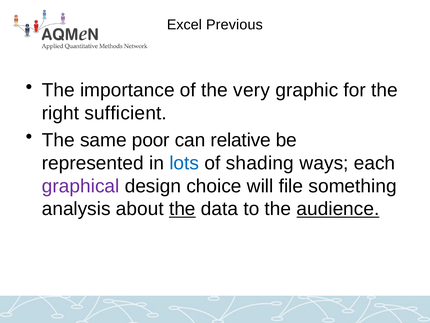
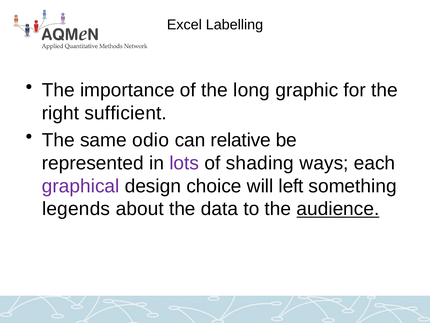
Previous: Previous -> Labelling (234, 25)
very: very -> long (252, 90)
poor: poor -> odio (151, 140)
lots colour: blue -> purple (184, 163)
file: file -> left (291, 186)
analysis: analysis -> legends (76, 209)
the underline: present -> none (182, 209)
